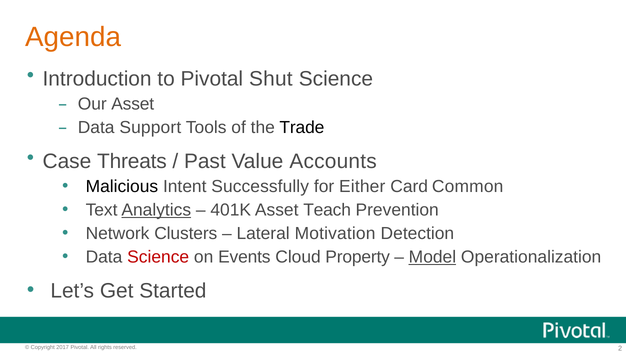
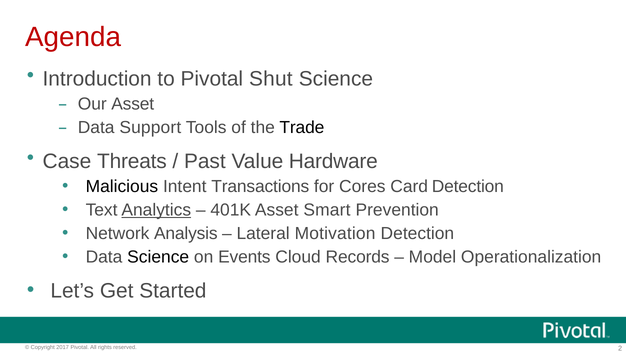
Agenda colour: orange -> red (73, 37)
Accounts: Accounts -> Hardware (333, 161)
Successfully: Successfully -> Transactions (260, 187)
Either: Either -> Cores (362, 187)
Card Common: Common -> Detection (468, 187)
Teach: Teach -> Smart (327, 210)
Clusters: Clusters -> Analysis (186, 234)
Science colour: red -> black (158, 257)
Property: Property -> Records (358, 257)
Model underline: present -> none (432, 257)
